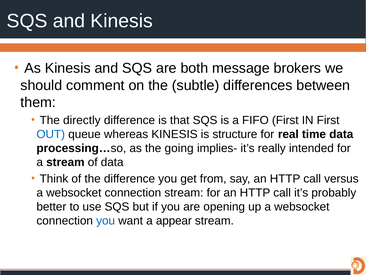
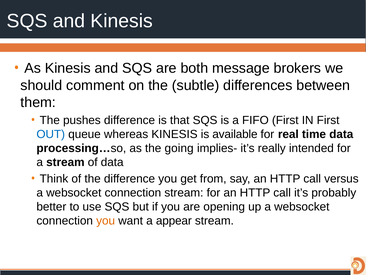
directly: directly -> pushes (82, 120)
structure: structure -> available (235, 134)
you colour: blue -> orange (106, 220)
